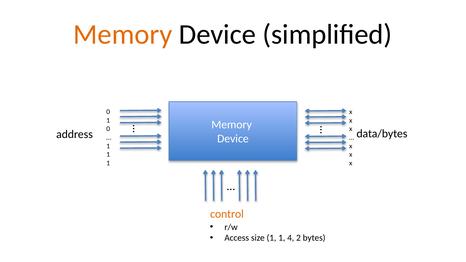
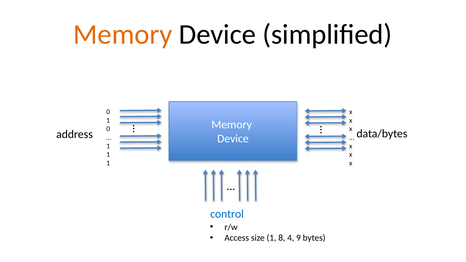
control colour: orange -> blue (227, 214)
size 1 1: 1 -> 8 (282, 238)
2: 2 -> 9 (298, 238)
